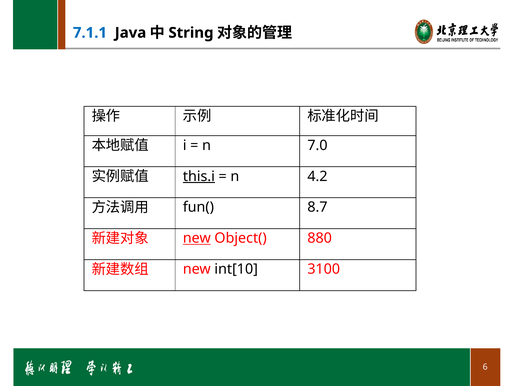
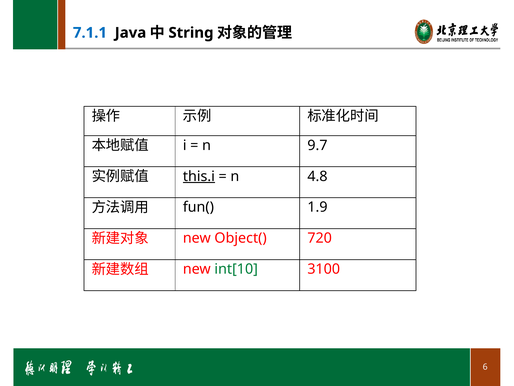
7.0: 7.0 -> 9.7 (317, 145)
4.2: 4.2 -> 4.8 (317, 176)
8.7: 8.7 -> 1.9 (317, 207)
new underline: present -> none (197, 238)
880: 880 -> 720 (320, 238)
int[10 colour: black -> green (236, 269)
